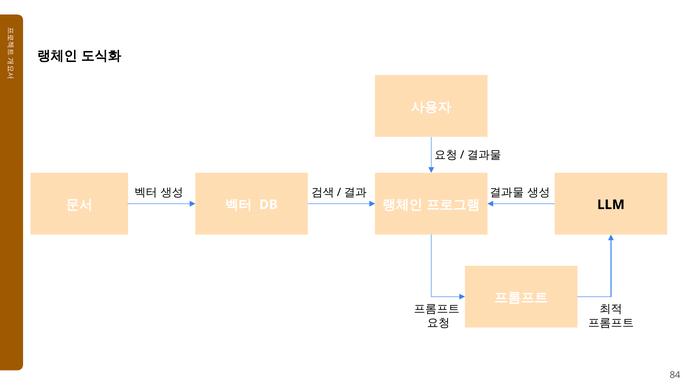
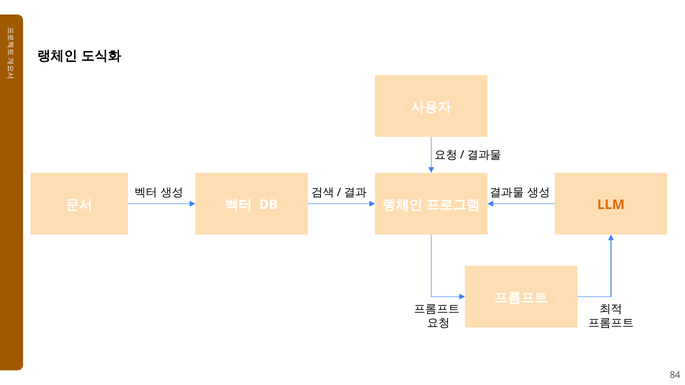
LLM colour: black -> orange (611, 205)
